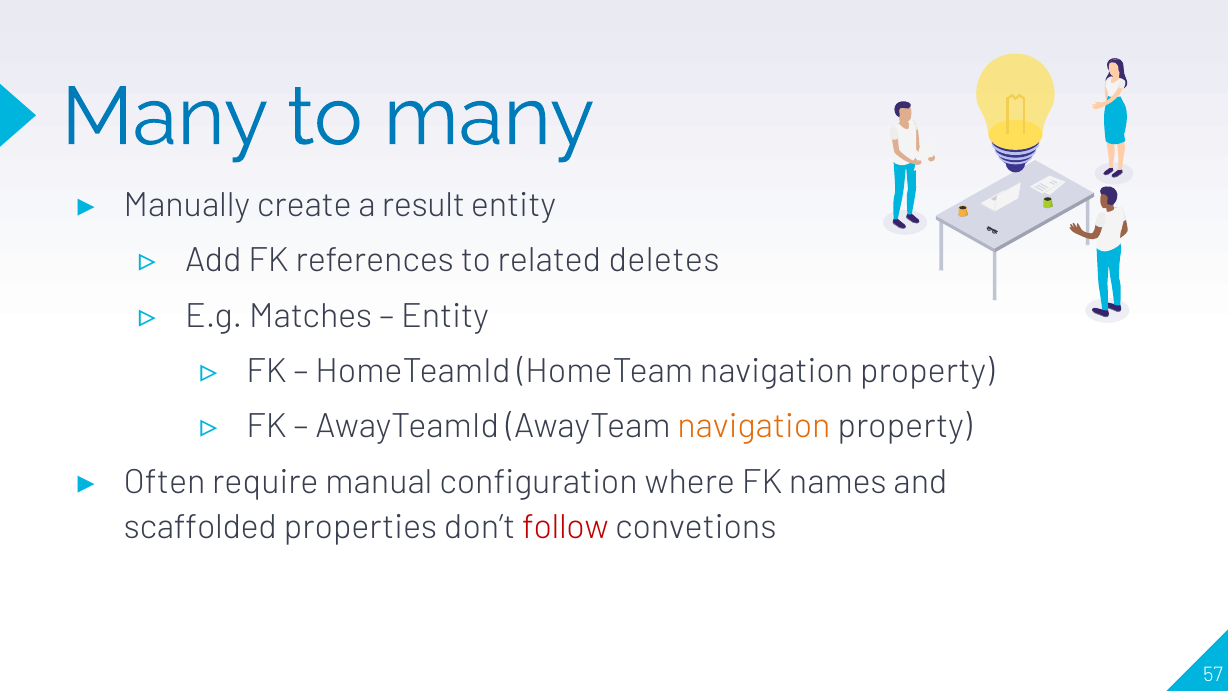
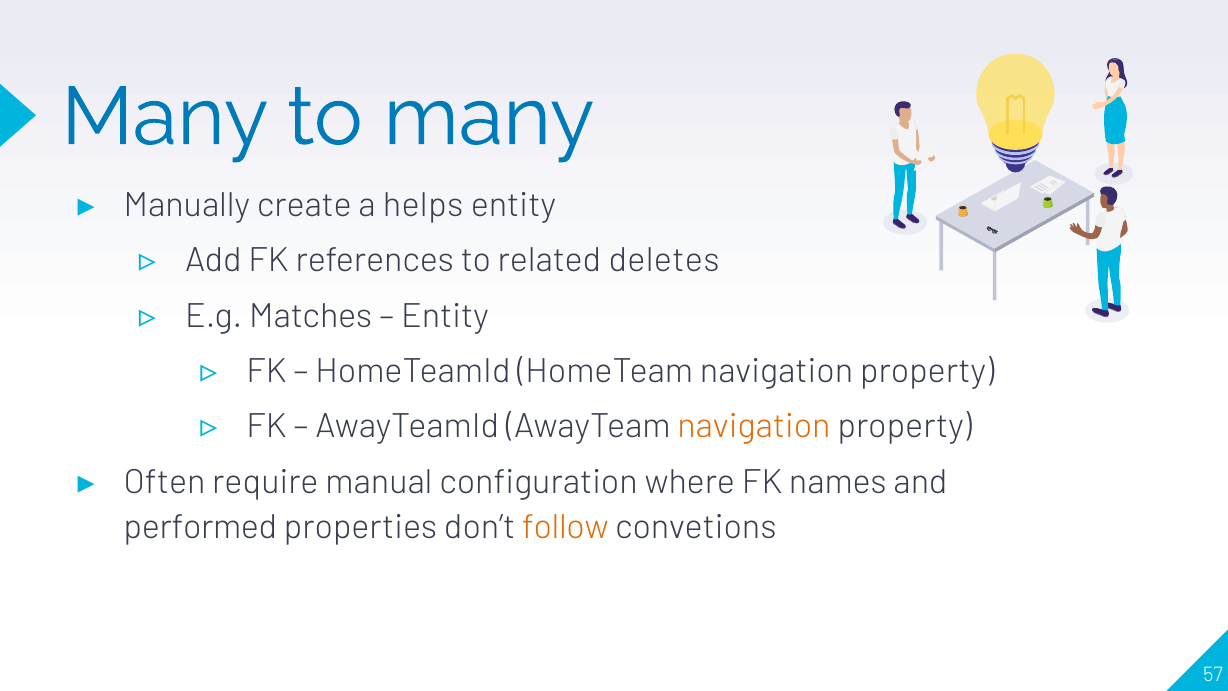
result: result -> helps (423, 205)
scaffolded: scaffolded -> performed (200, 527)
follow colour: red -> orange (565, 527)
